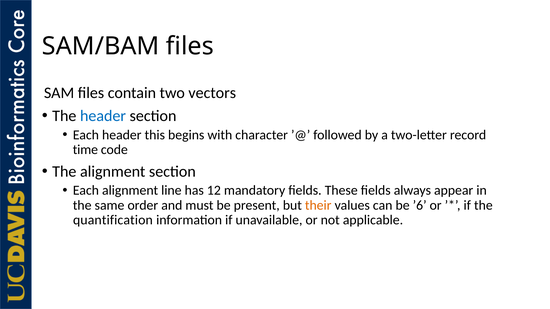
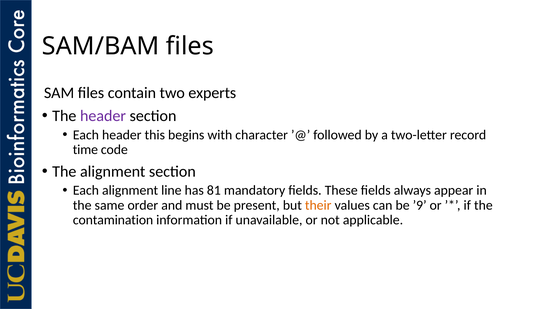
vectors: vectors -> experts (212, 93)
header colour: blue -> purple (103, 116)
12: 12 -> 81 (214, 191)
’6: ’6 -> ’9 (420, 205)
quantification: quantification -> contamination (113, 220)
